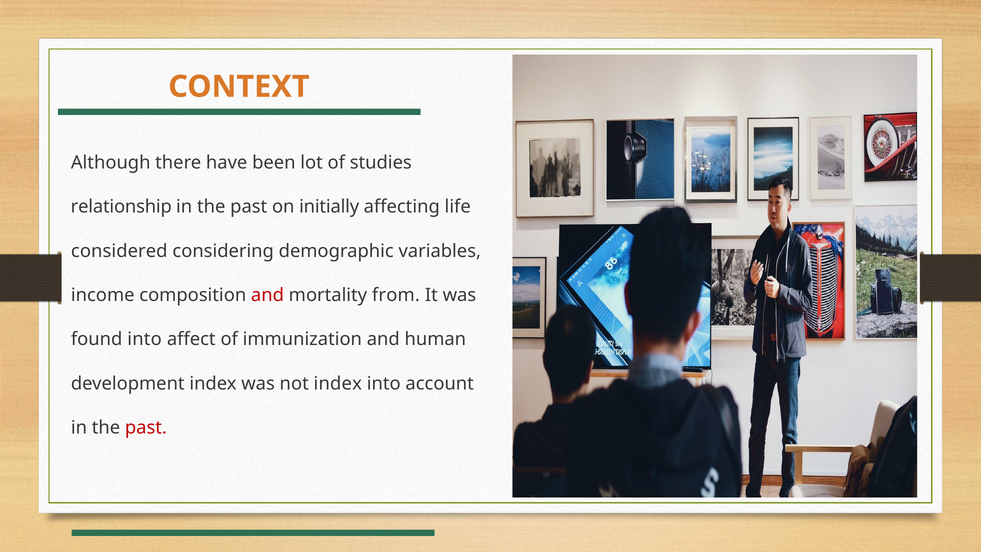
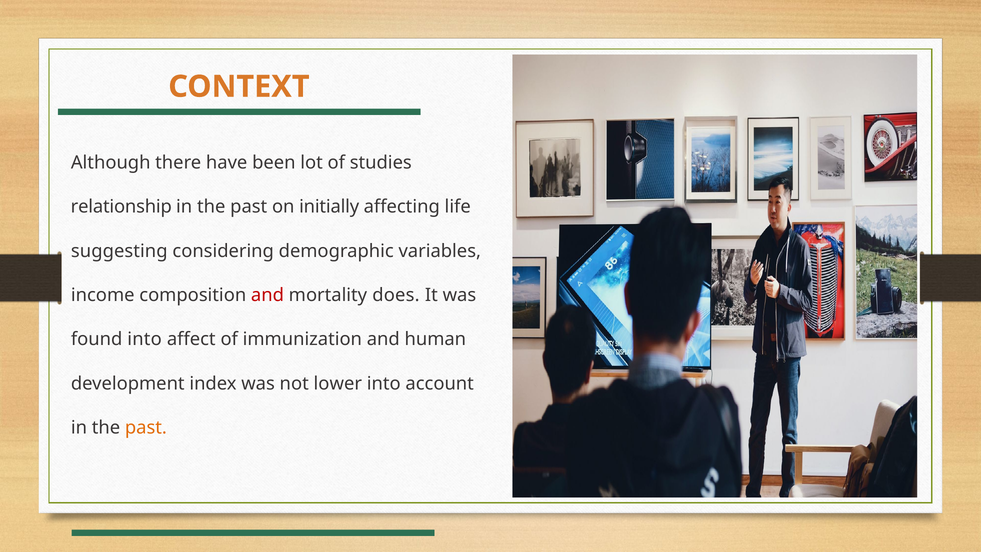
considered: considered -> suggesting (119, 251)
from: from -> does (396, 295)
not index: index -> lower (338, 383)
past colour: red -> orange (146, 427)
